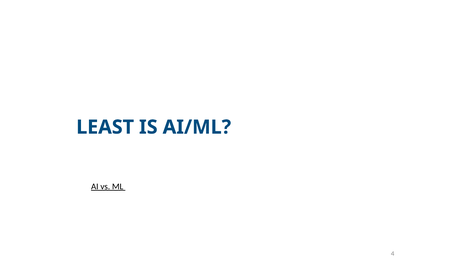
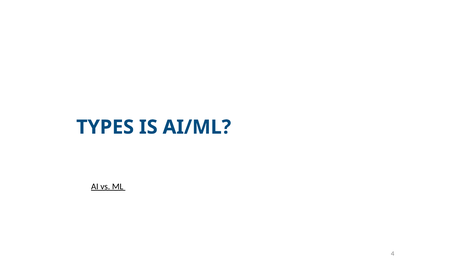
LEAST: LEAST -> TYPES (105, 127)
